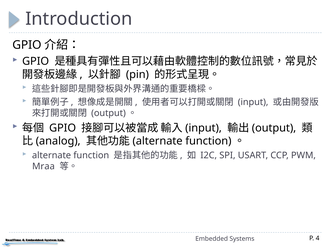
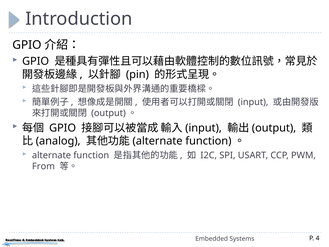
Mraa: Mraa -> From (43, 166)
